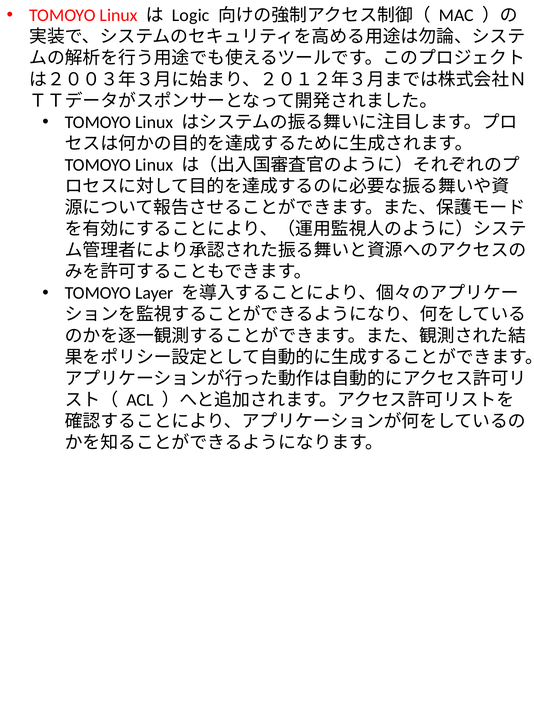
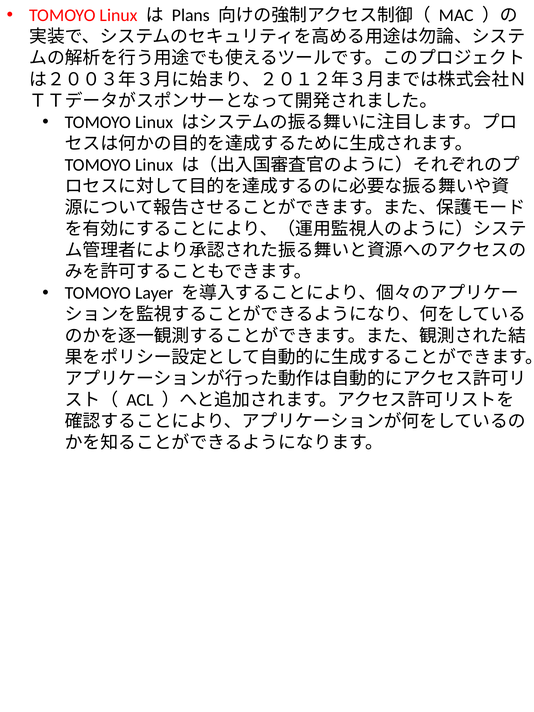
Logic: Logic -> Plans (191, 15)
